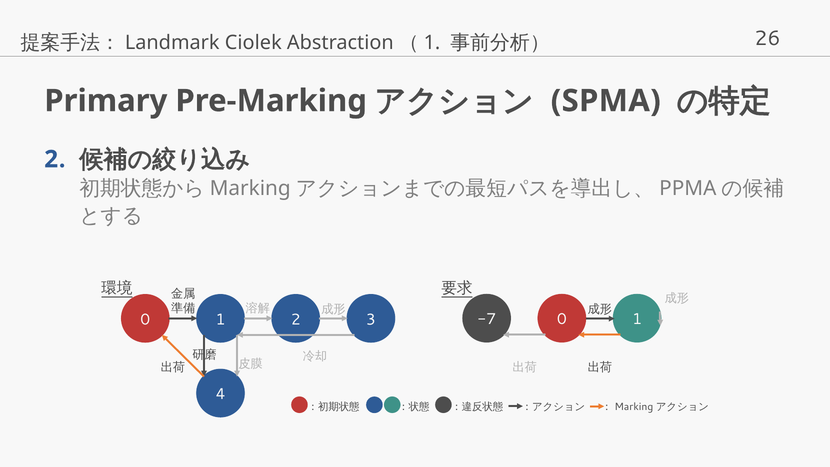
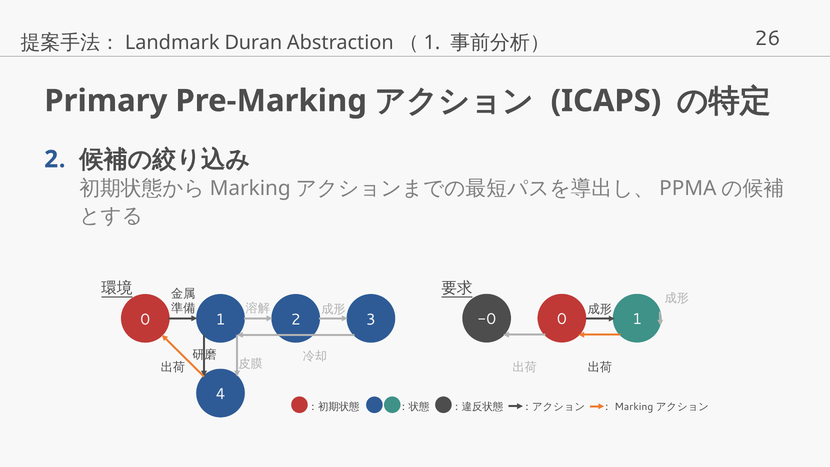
Ciolek: Ciolek -> Duran (253, 43)
SPMA: SPMA -> ICAPS (606, 101)
-7: -7 -> -0 (487, 319)
